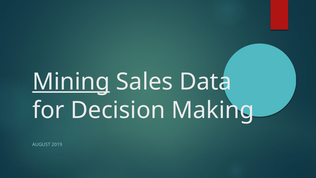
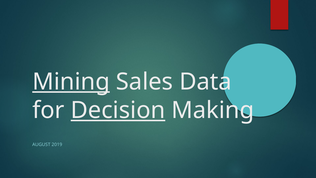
Decision underline: none -> present (118, 110)
